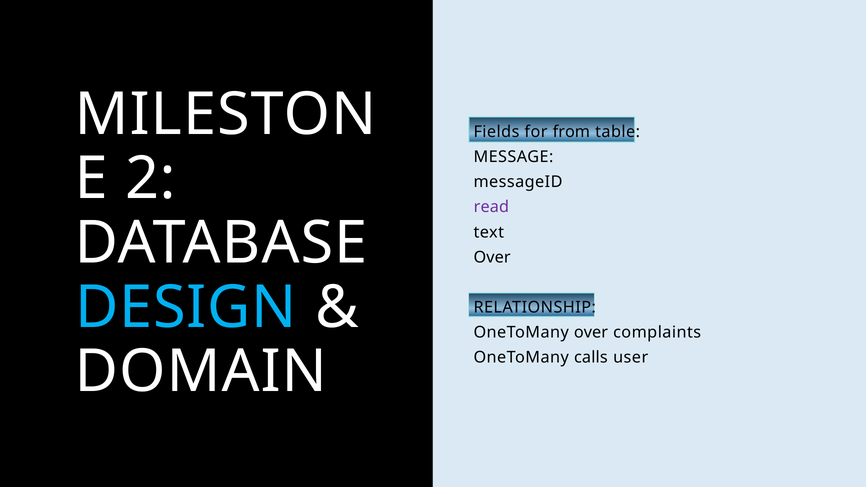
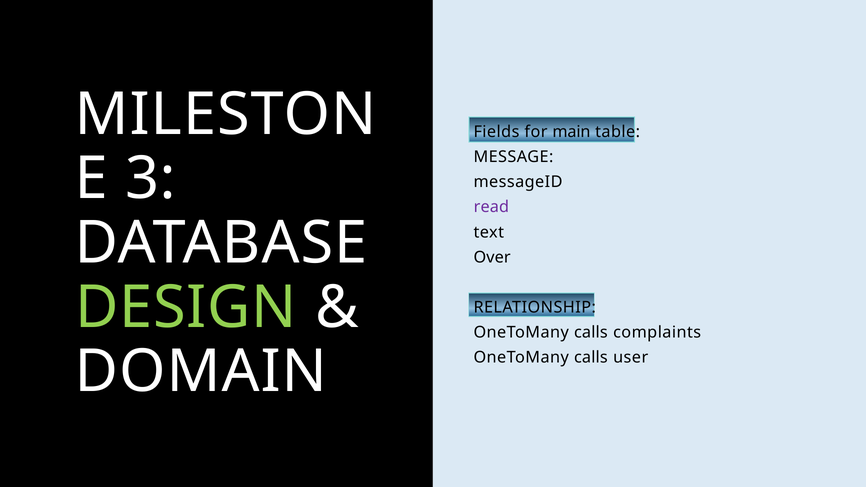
from: from -> main (571, 132)
2: 2 -> 3 (151, 179)
DESIGN colour: light blue -> light green (186, 308)
over: over -> calls (591, 333)
